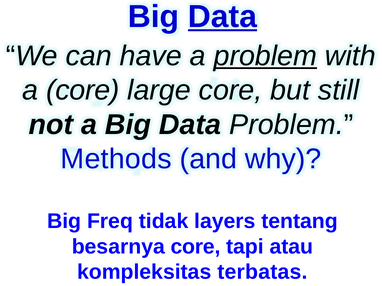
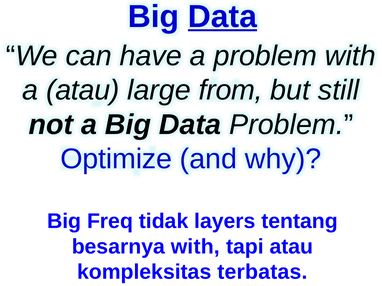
problem underline: present -> none (265, 56)
a core: core -> atau (83, 90)
large core: core -> from (231, 90)
Methods: Methods -> Optimize (116, 159)
besarnya core: core -> with (195, 247)
